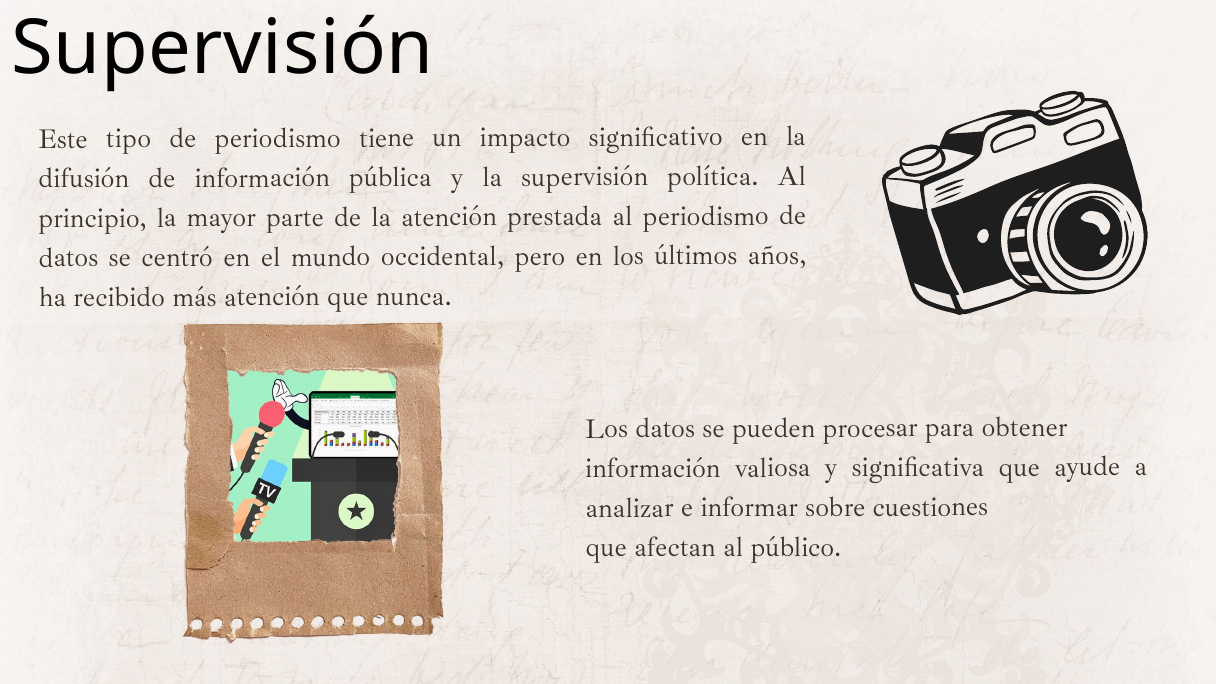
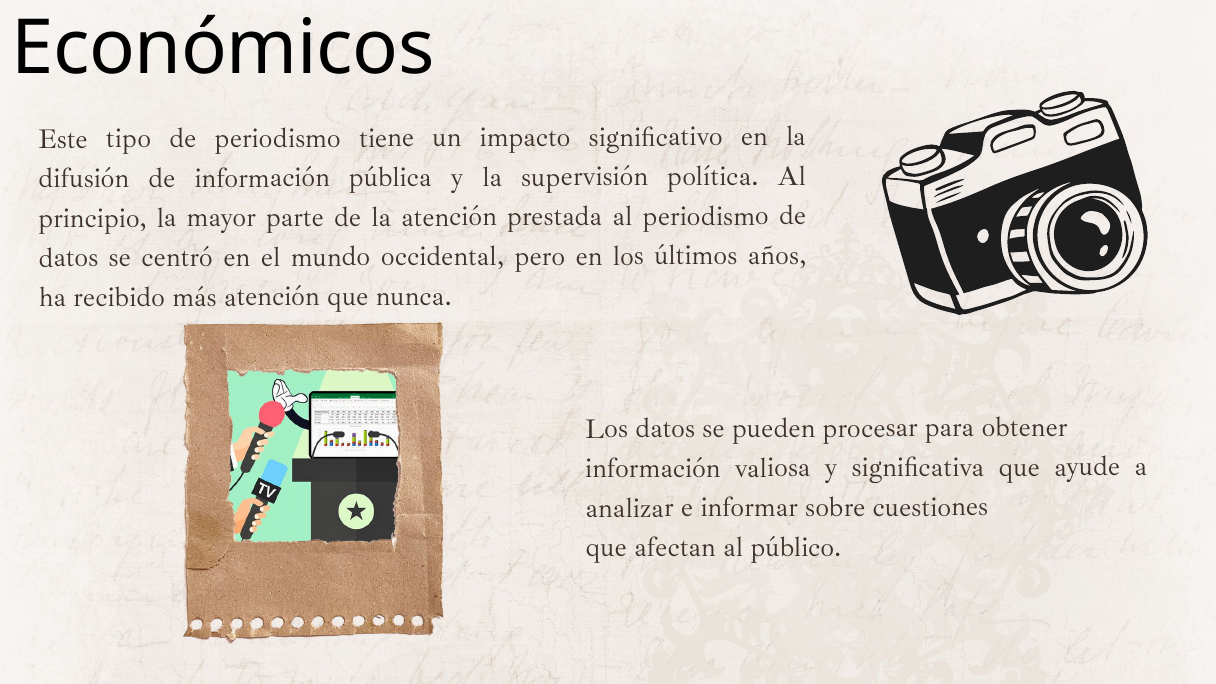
Supervisión: Supervisión -> Económicos (223, 49)
